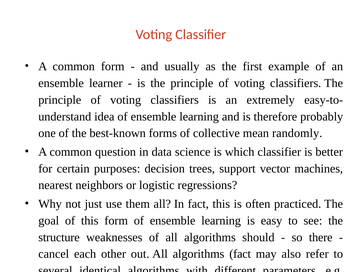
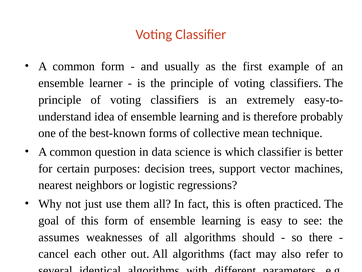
randomly: randomly -> technique (297, 133)
structure: structure -> assumes (59, 237)
